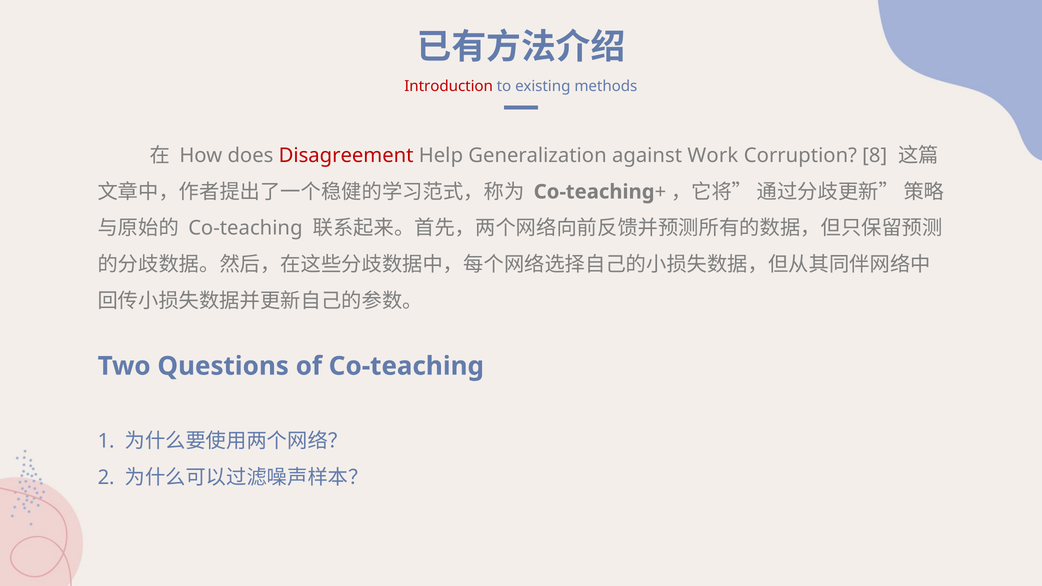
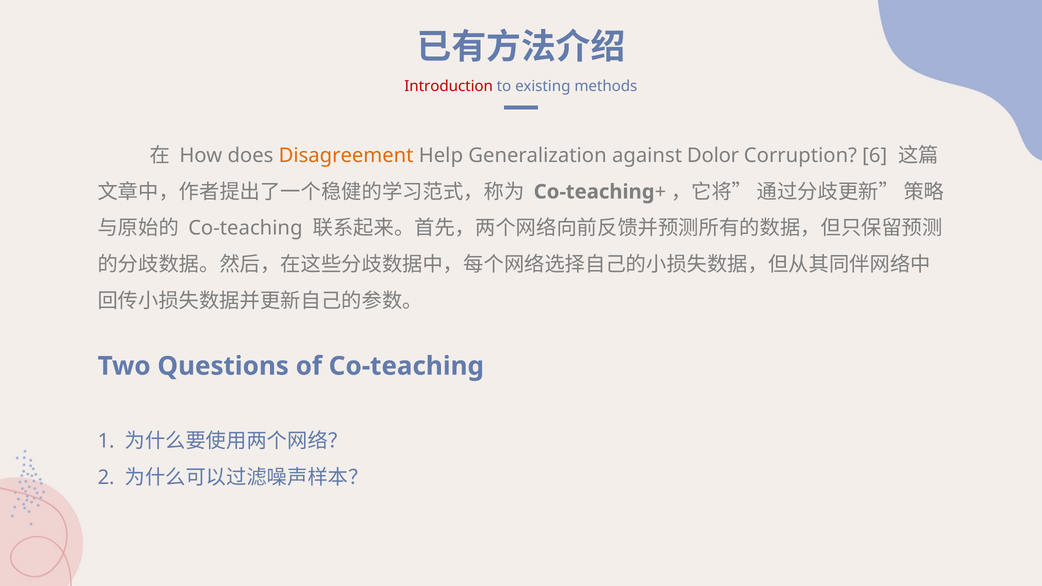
Disagreement colour: red -> orange (346, 155)
Work: Work -> Dolor (713, 155)
8: 8 -> 6 (875, 155)
